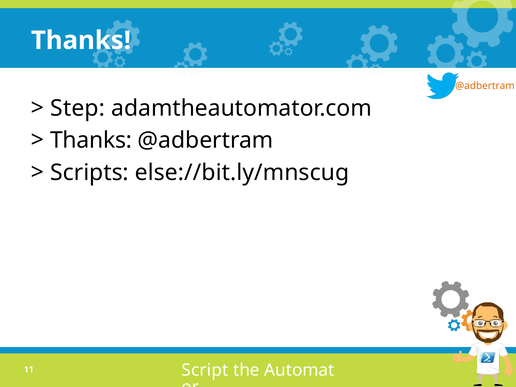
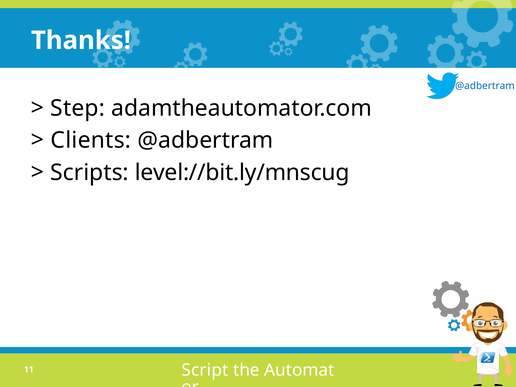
@adbertram colour: orange -> blue (485, 86)
Thanks: Thanks -> Clients (91, 140)
else://bit.ly/mnscug: else://bit.ly/mnscug -> level://bit.ly/mnscug (242, 172)
